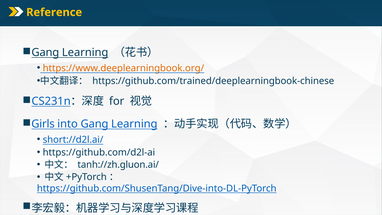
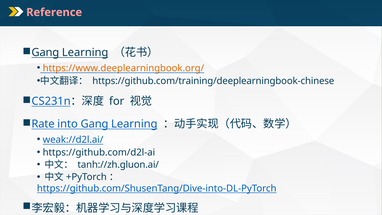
Reference colour: yellow -> pink (54, 12)
https://github.com/trained/deeplearningbook-chinese: https://github.com/trained/deeplearningbook-chinese -> https://github.com/training/deeplearningbook-chinese (213, 81)
Girls: Girls -> Rate (43, 124)
short://d2l.ai/: short://d2l.ai/ -> weak://d2l.ai/ (73, 140)
